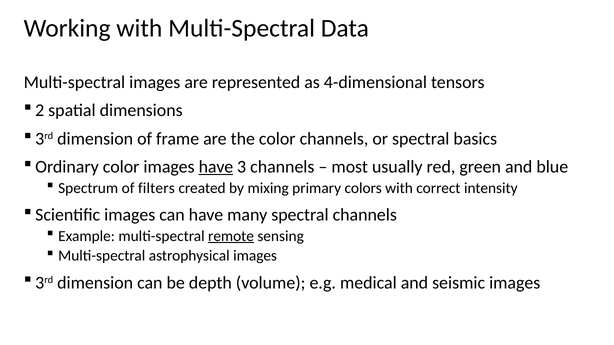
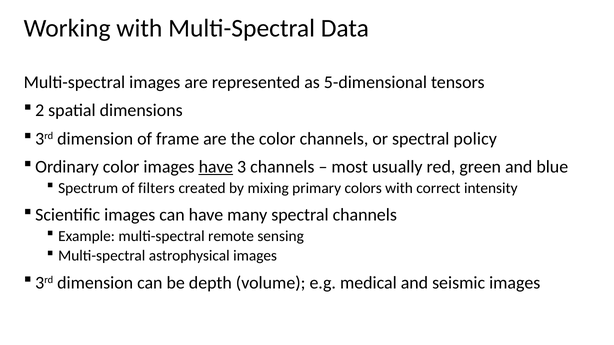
4-dimensional: 4-dimensional -> 5-dimensional (375, 82)
basics: basics -> policy (475, 139)
remote underline: present -> none (231, 236)
